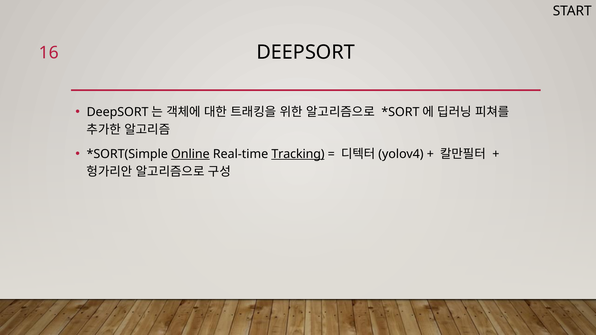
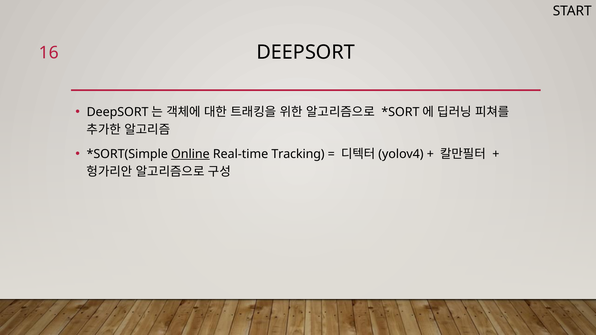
Tracking underline: present -> none (298, 154)
